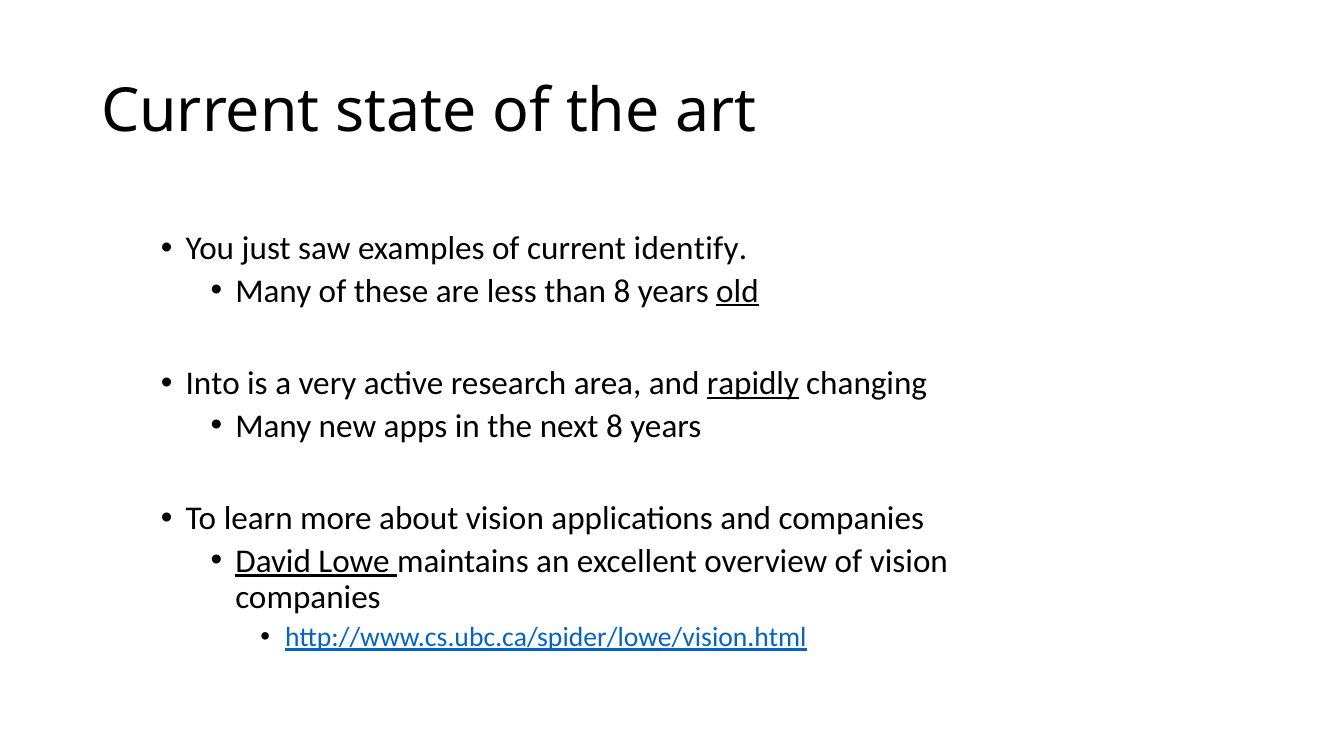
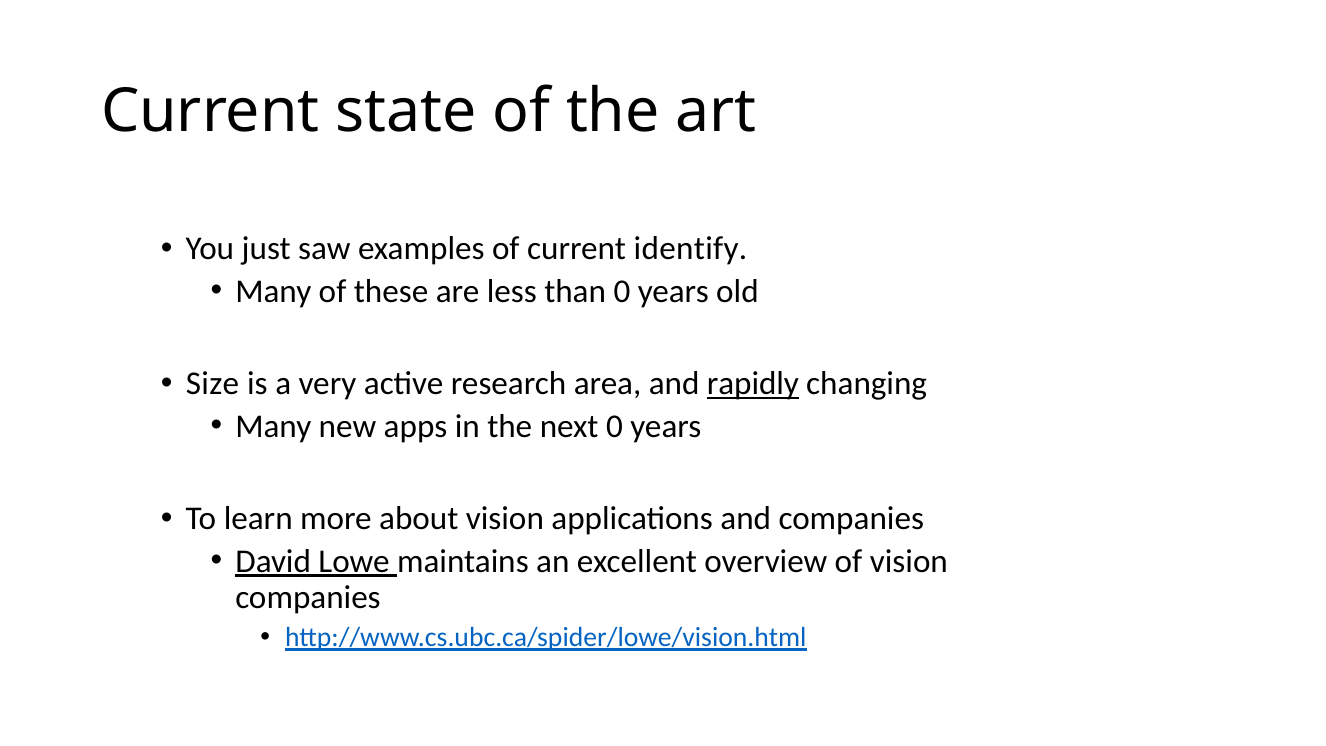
than 8: 8 -> 0 (622, 291)
old underline: present -> none (737, 291)
Into: Into -> Size (213, 383)
next 8: 8 -> 0 (615, 426)
